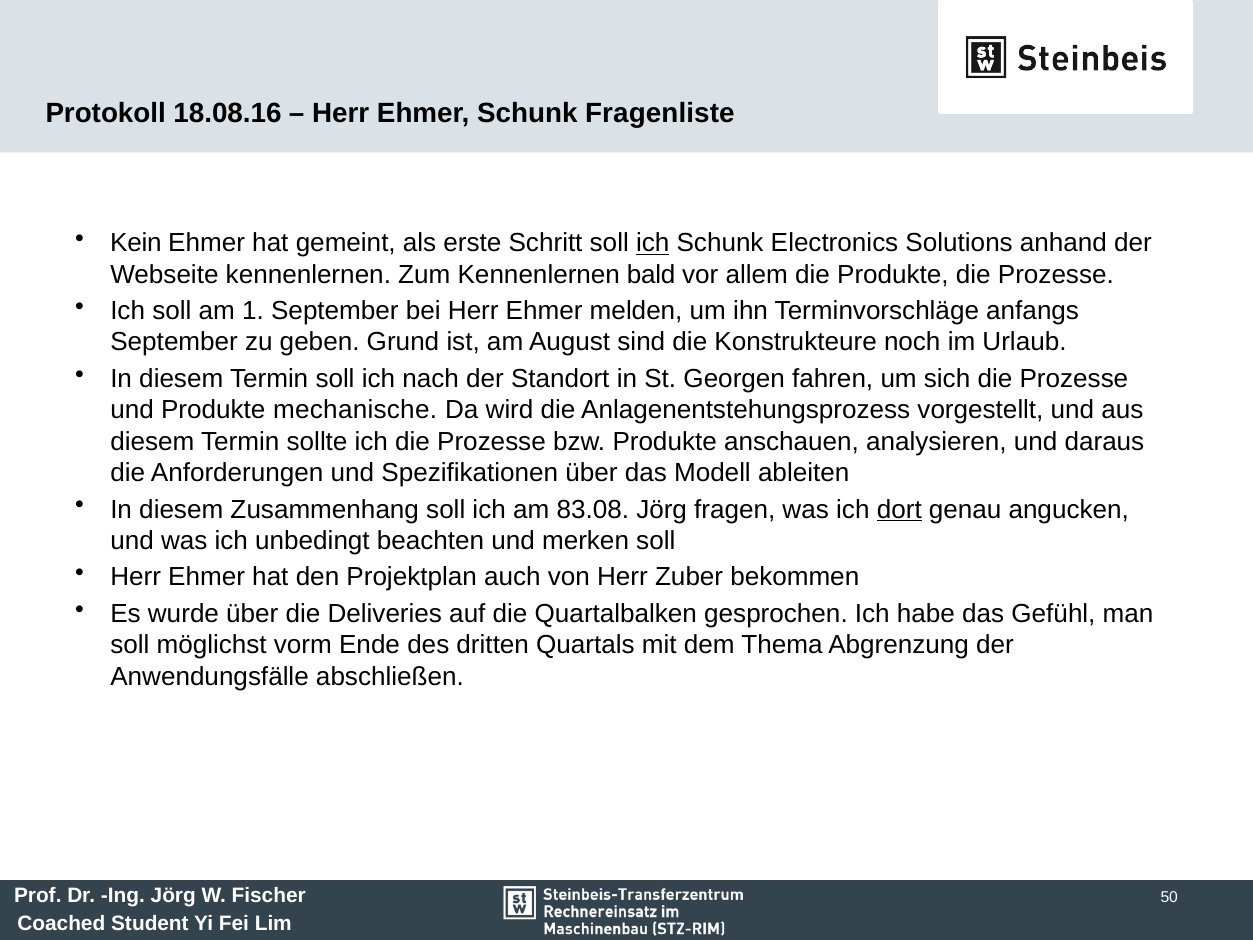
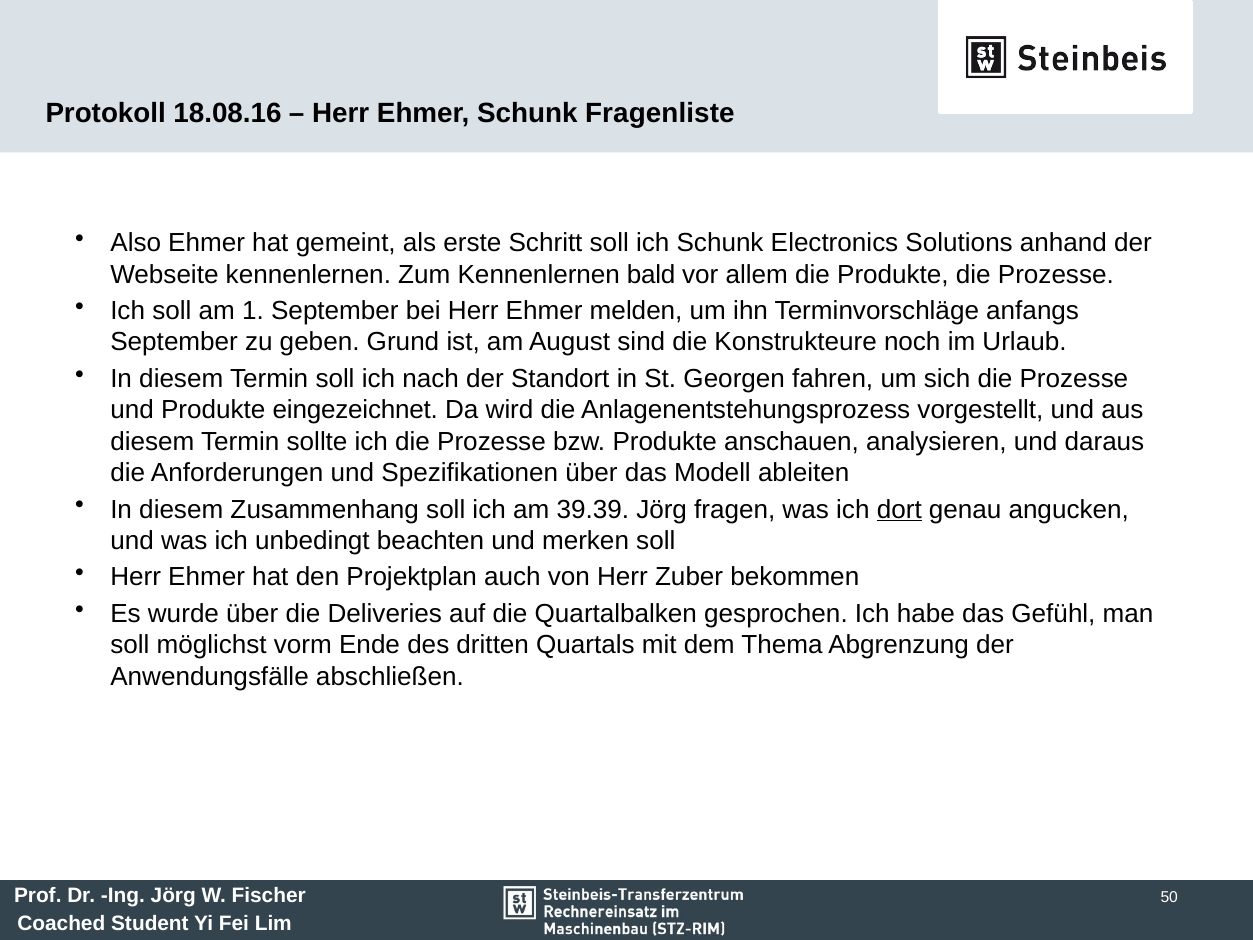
Kein: Kein -> Also (136, 243)
ich underline: present -> none (653, 243)
mechanische: mechanische -> eingezeichnet (355, 410)
83.08: 83.08 -> 39.39 (593, 509)
